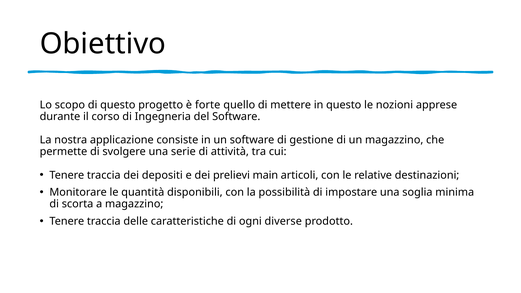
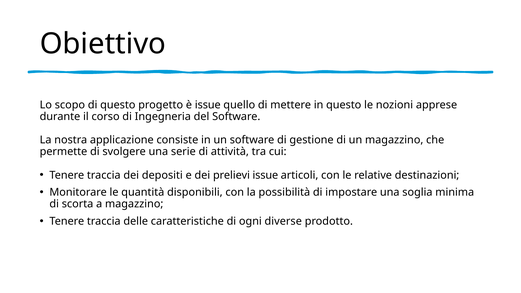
è forte: forte -> issue (208, 105)
prelievi main: main -> issue (265, 175)
